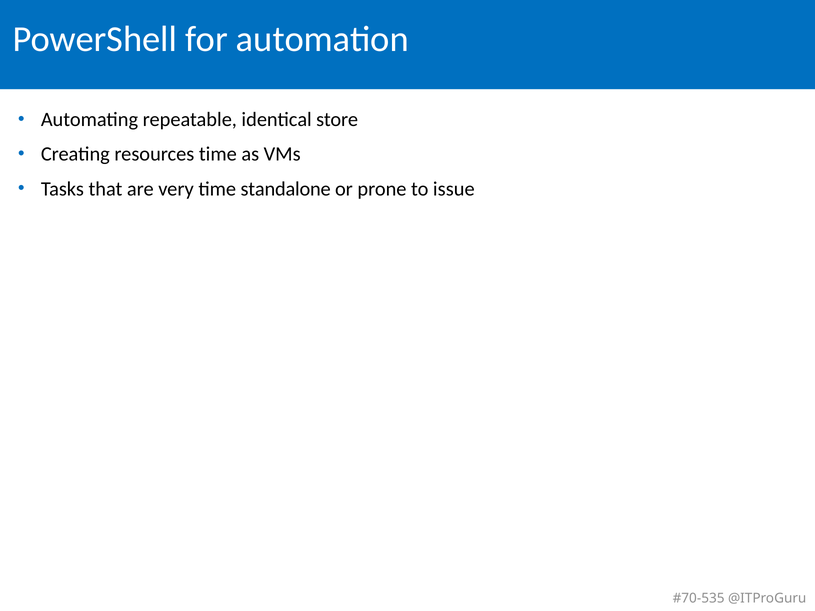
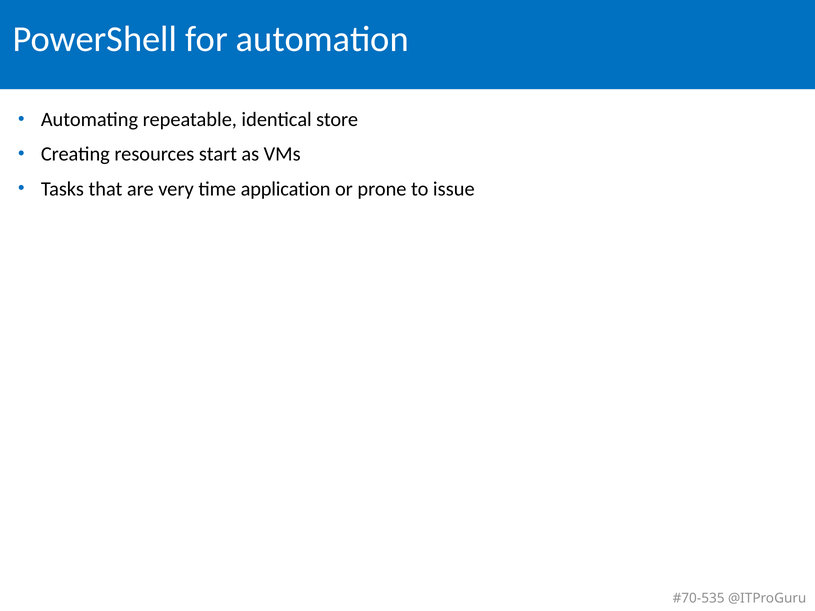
resources time: time -> start (218, 154)
standalone: standalone -> application (286, 189)
